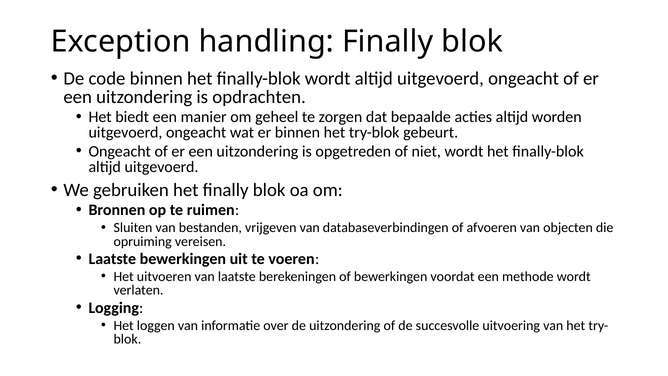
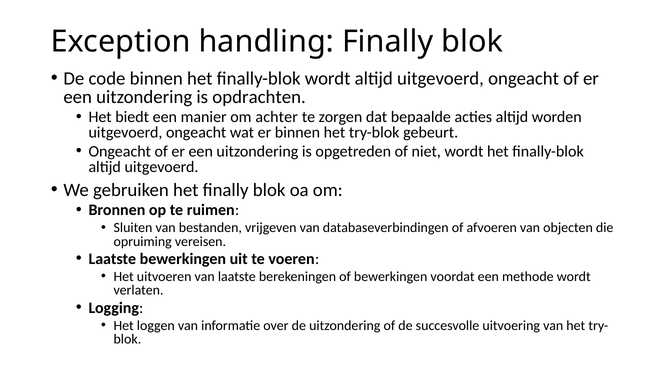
geheel: geheel -> achter (277, 117)
